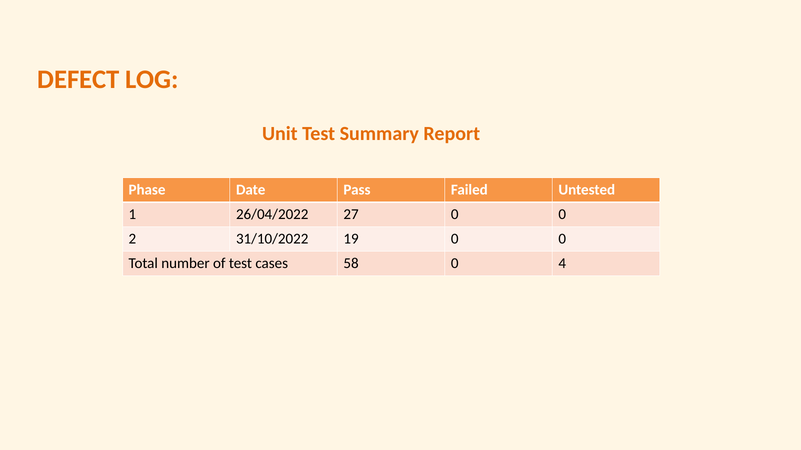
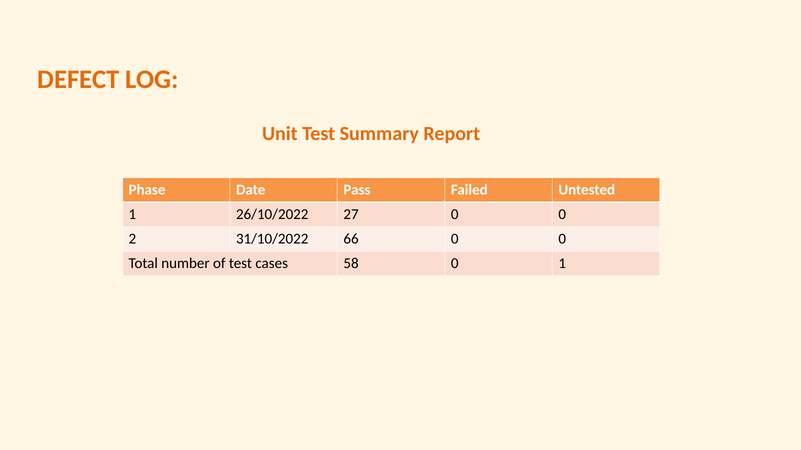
26/04/2022: 26/04/2022 -> 26/10/2022 (272, 215)
19: 19 -> 66 (351, 239)
0 4: 4 -> 1 (562, 264)
